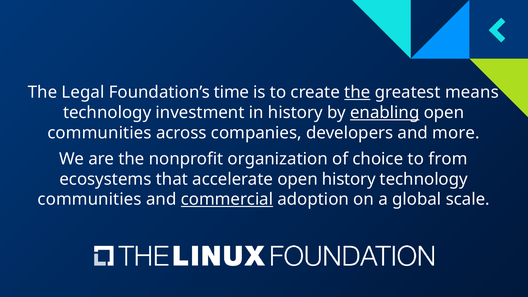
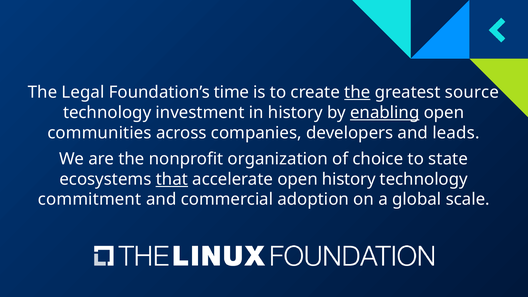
means: means -> source (472, 92)
more: more -> leads (456, 133)
from: from -> state (448, 159)
that underline: none -> present (172, 179)
communities: communities -> commitment (90, 199)
commercial underline: present -> none (227, 199)
